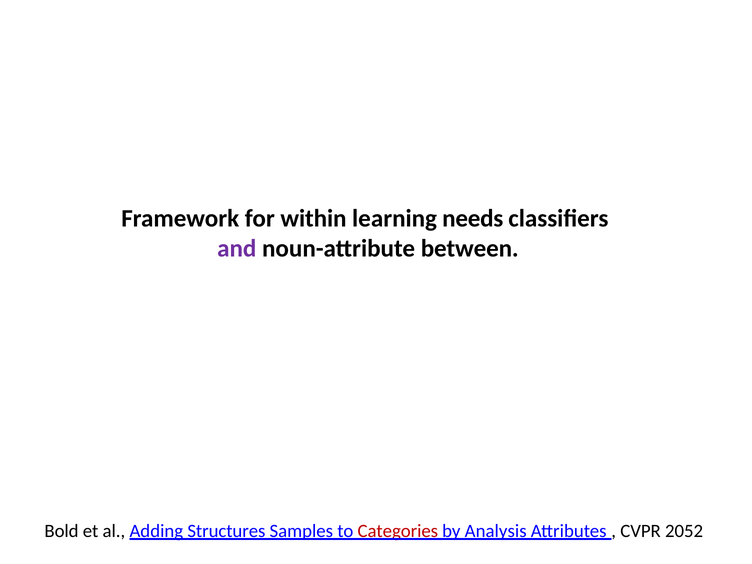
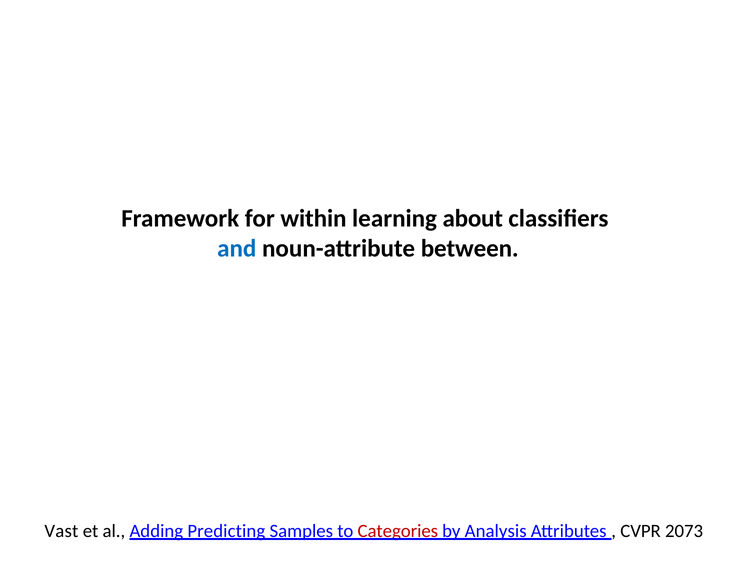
needs: needs -> about (473, 218)
and colour: purple -> blue (237, 248)
Bold: Bold -> Vast (61, 531)
Structures: Structures -> Predicting (226, 531)
2052: 2052 -> 2073 (684, 531)
